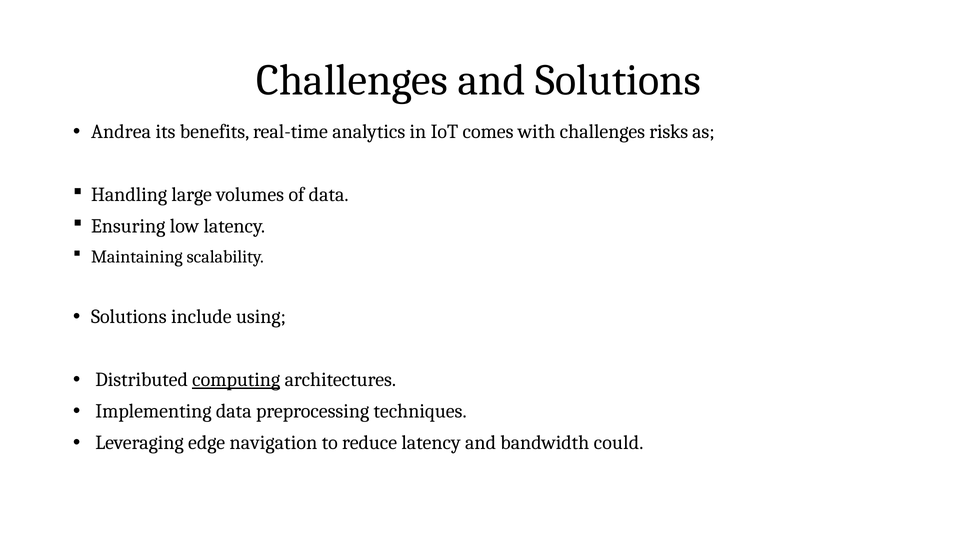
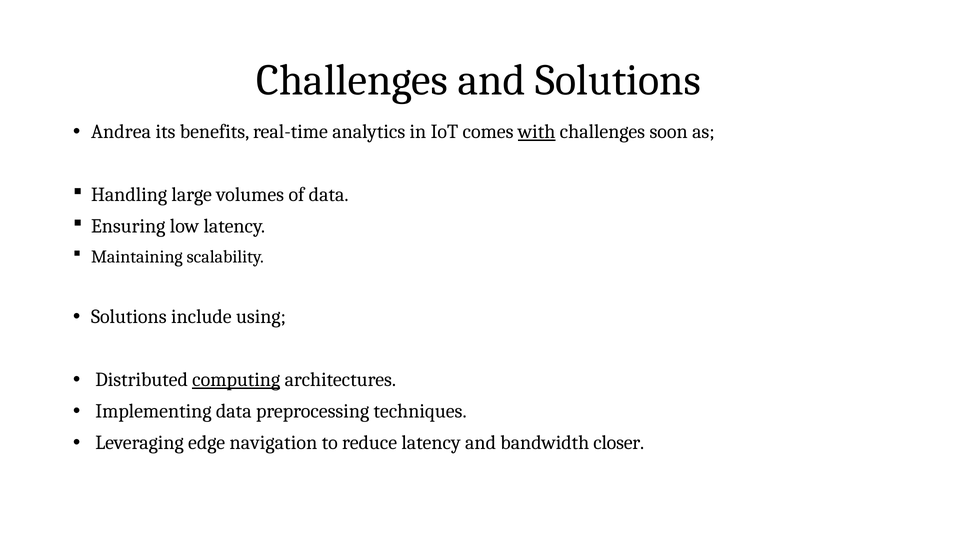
with underline: none -> present (537, 132)
risks: risks -> soon (669, 132)
could: could -> closer (619, 443)
